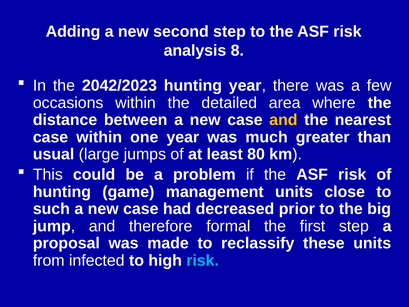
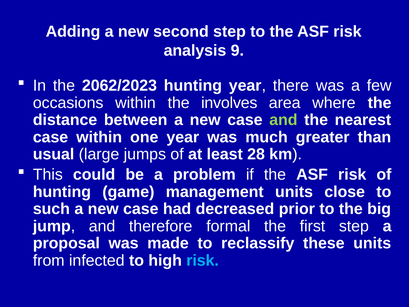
8: 8 -> 9 (237, 50)
2042/2023: 2042/2023 -> 2062/2023 (119, 86)
detailed: detailed -> involves (229, 103)
and colour: yellow -> light green (283, 120)
80: 80 -> 28 (256, 154)
